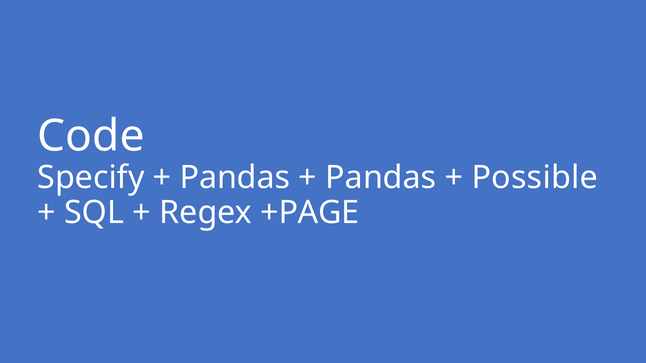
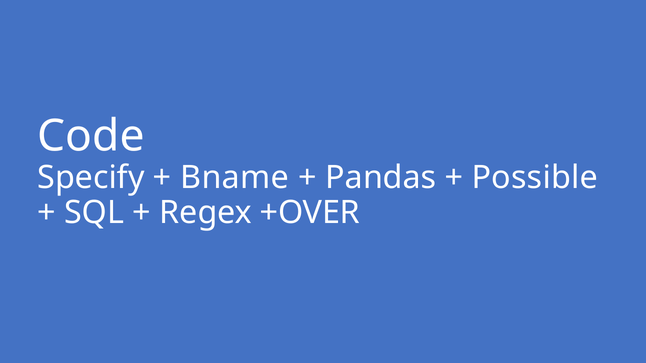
Pandas: Pandas -> Bname (235, 178)
+PAGE: +PAGE -> +OVER (310, 213)
